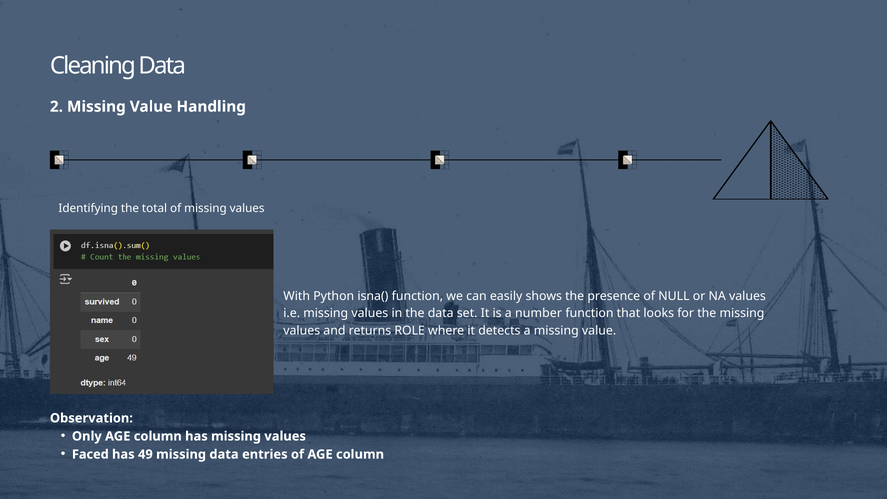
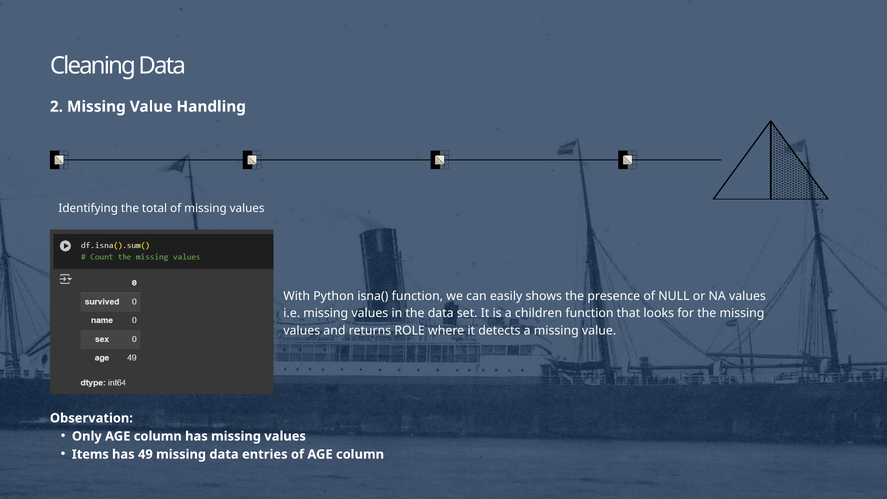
number: number -> children (539, 313)
Faced: Faced -> Items (90, 454)
